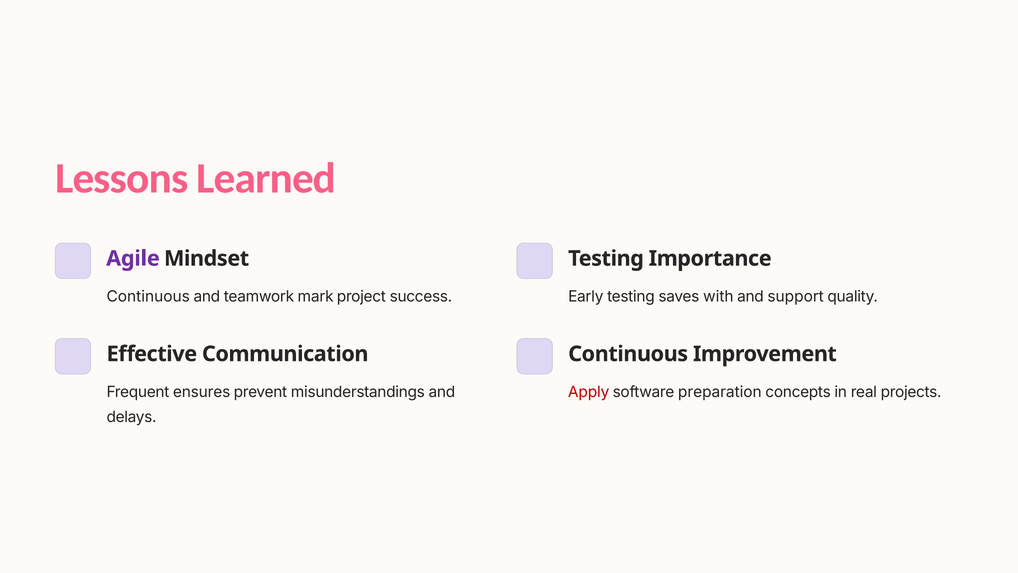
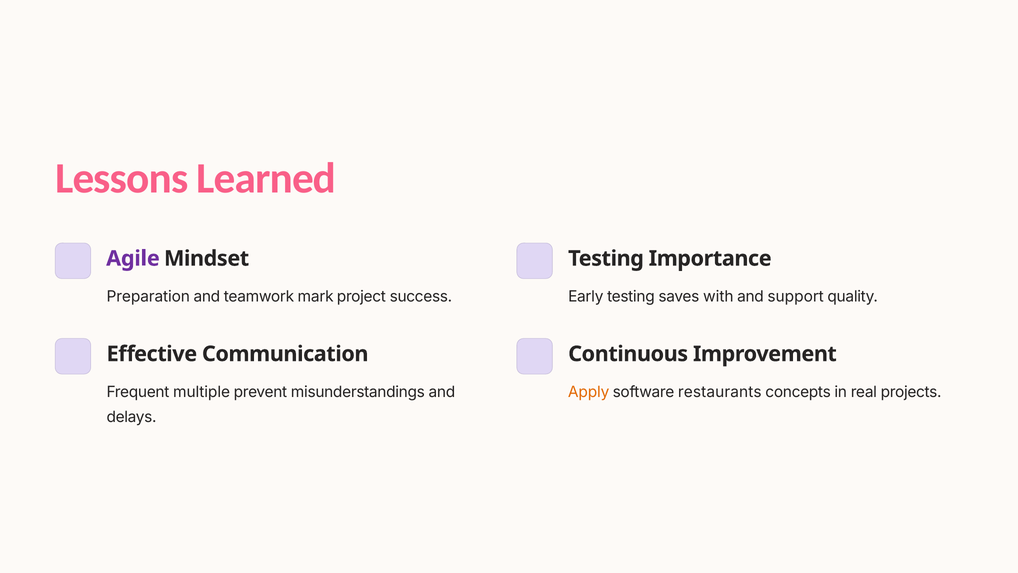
Continuous: Continuous -> Preparation (148, 296)
ensures: ensures -> multiple (202, 392)
Apply colour: red -> orange (589, 392)
preparation: preparation -> restaurants (720, 392)
